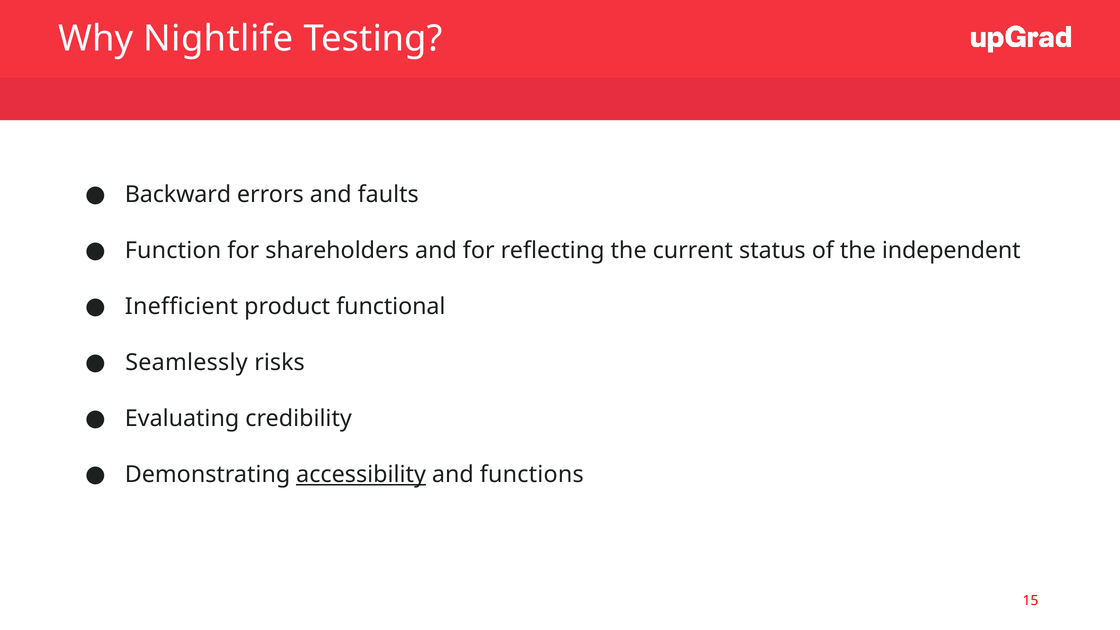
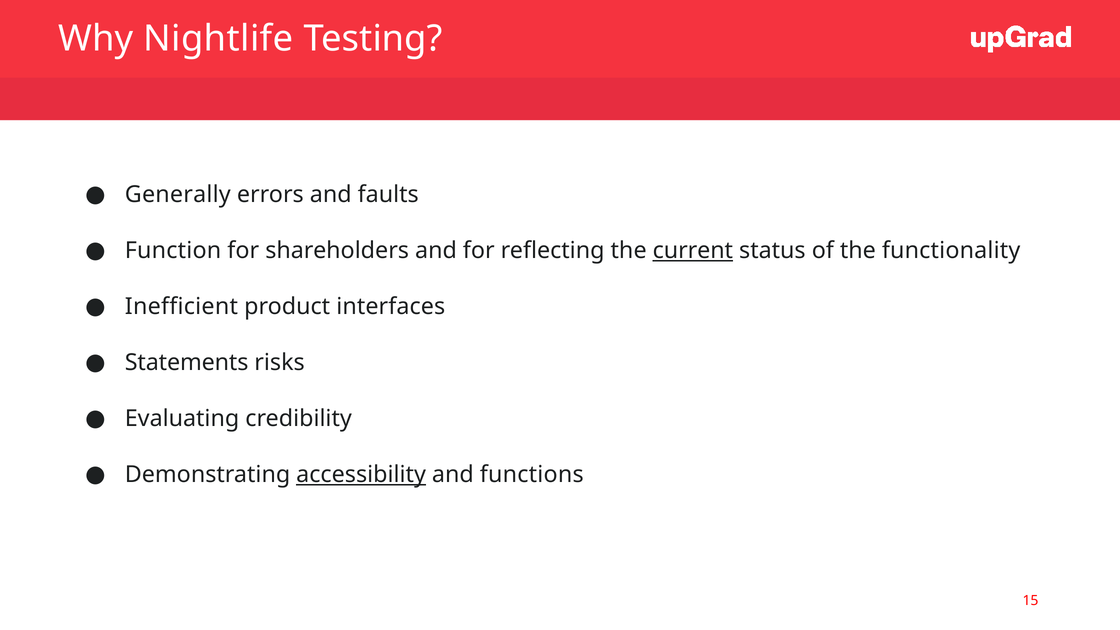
Backward: Backward -> Generally (178, 195)
current underline: none -> present (693, 251)
independent: independent -> functionality (951, 251)
functional: functional -> interfaces (391, 307)
Seamlessly: Seamlessly -> Statements (187, 363)
